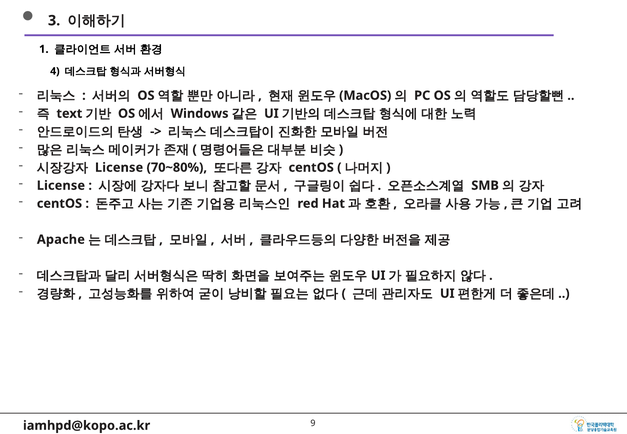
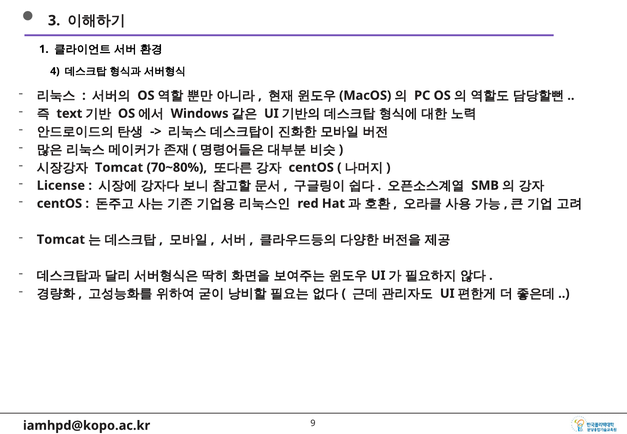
License: License -> Tomcat (119, 168)
Apache: Apache -> Tomcat (61, 240)
